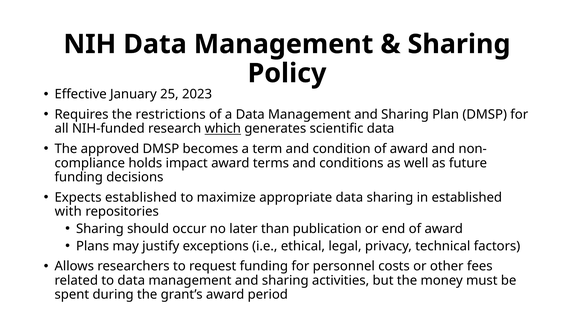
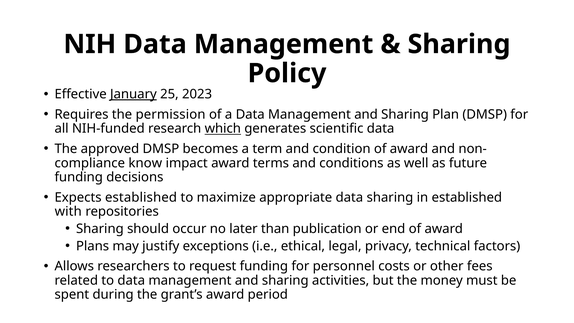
January underline: none -> present (133, 94)
restrictions: restrictions -> permission (171, 114)
holds: holds -> know (145, 163)
